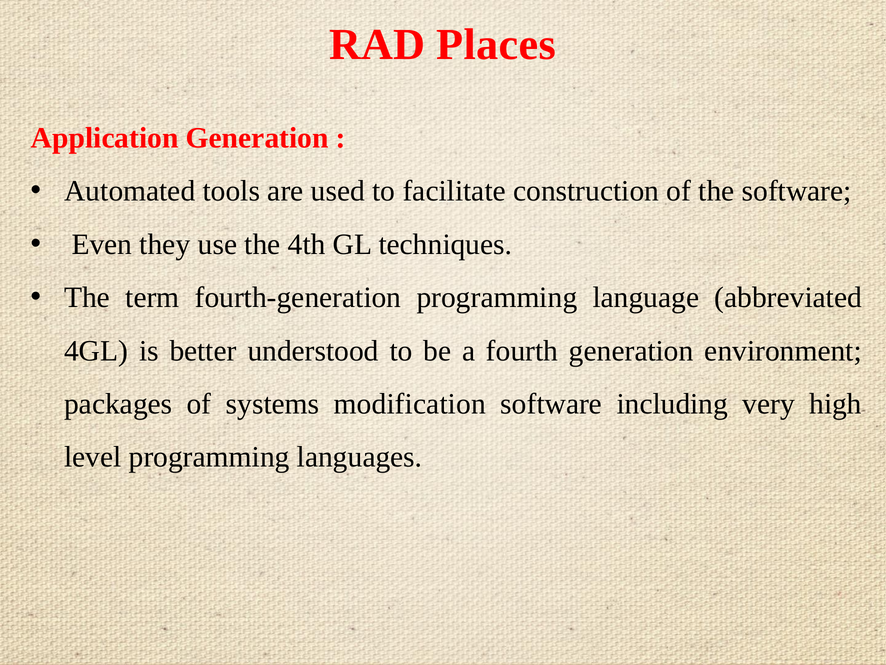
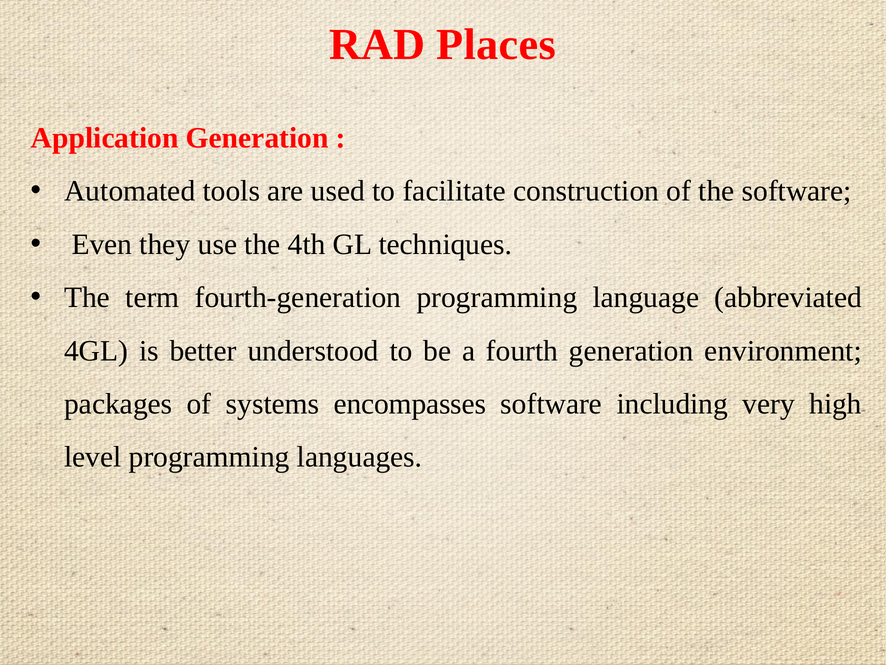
modification: modification -> encompasses (410, 404)
